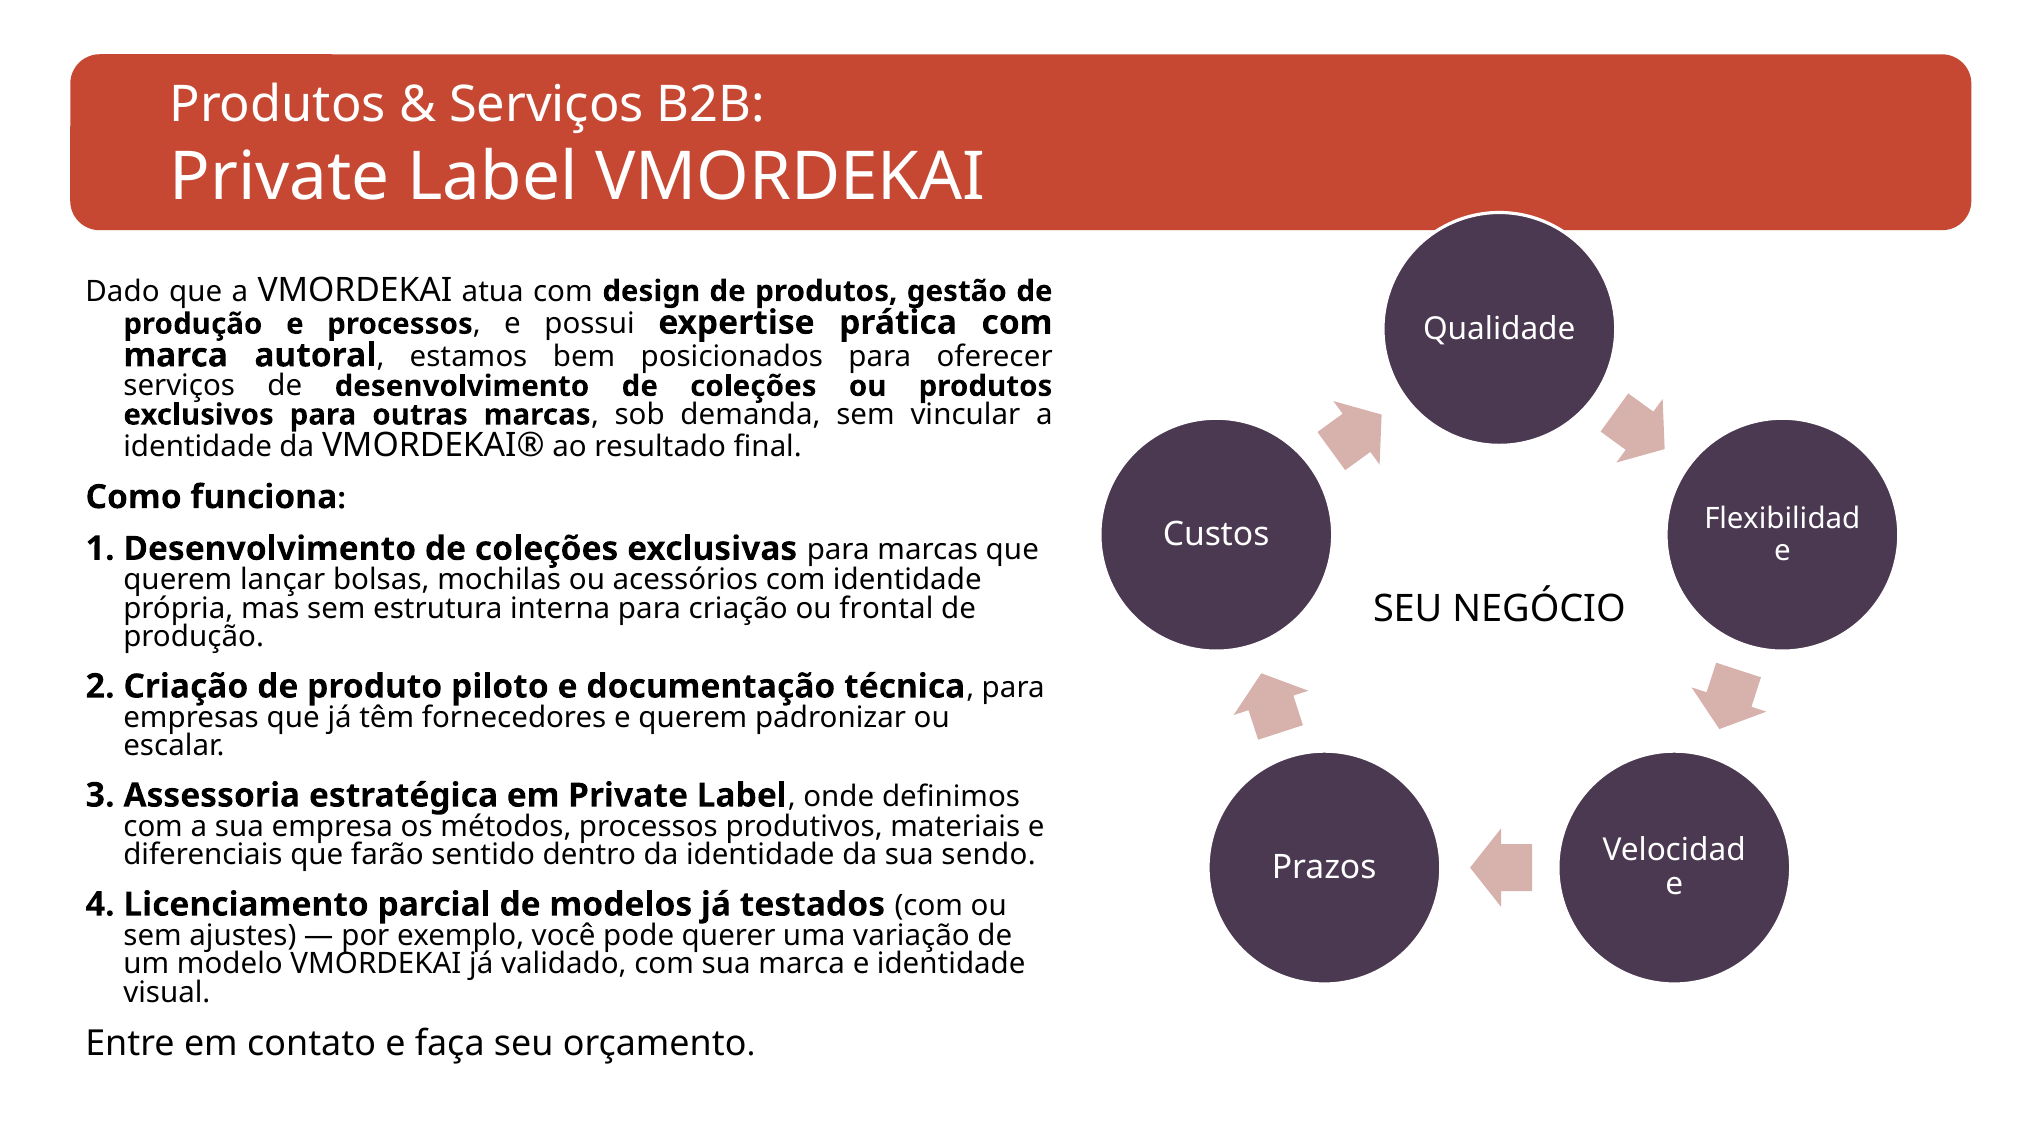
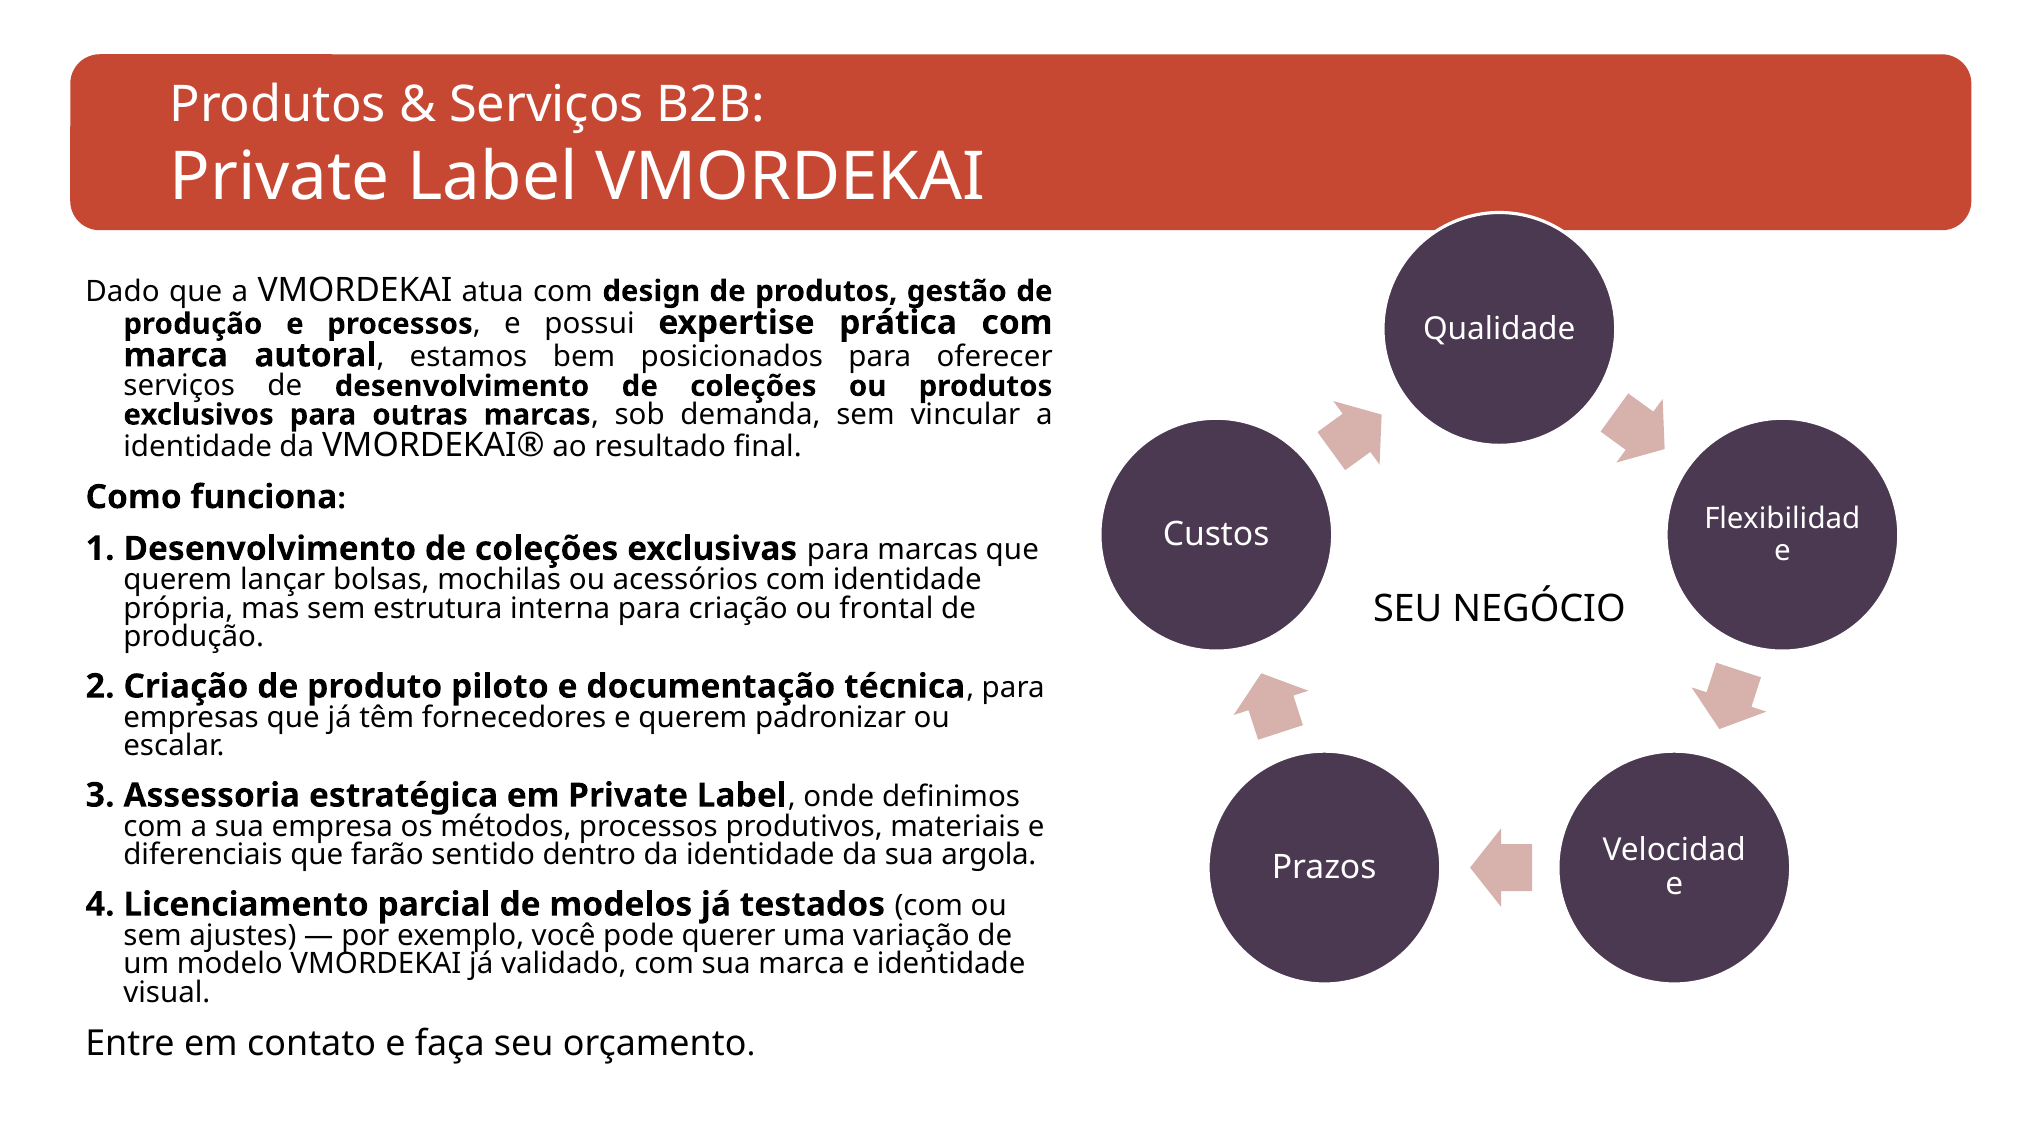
sendo: sendo -> argola (989, 855)
